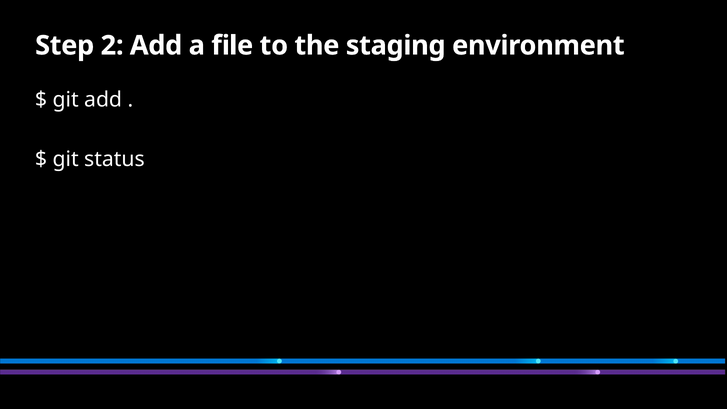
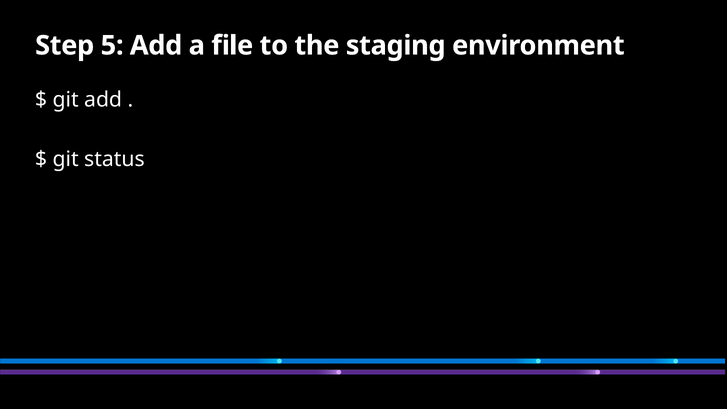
2: 2 -> 5 (112, 46)
